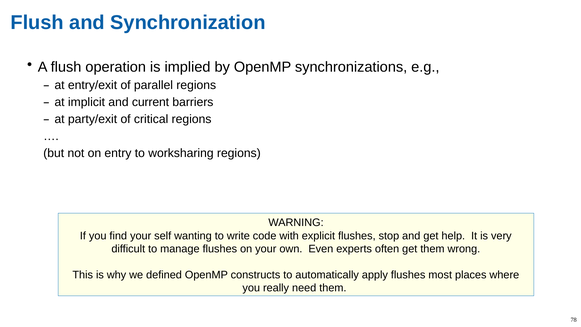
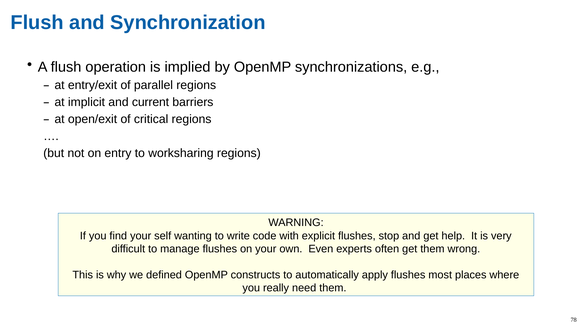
party/exit: party/exit -> open/exit (93, 119)
